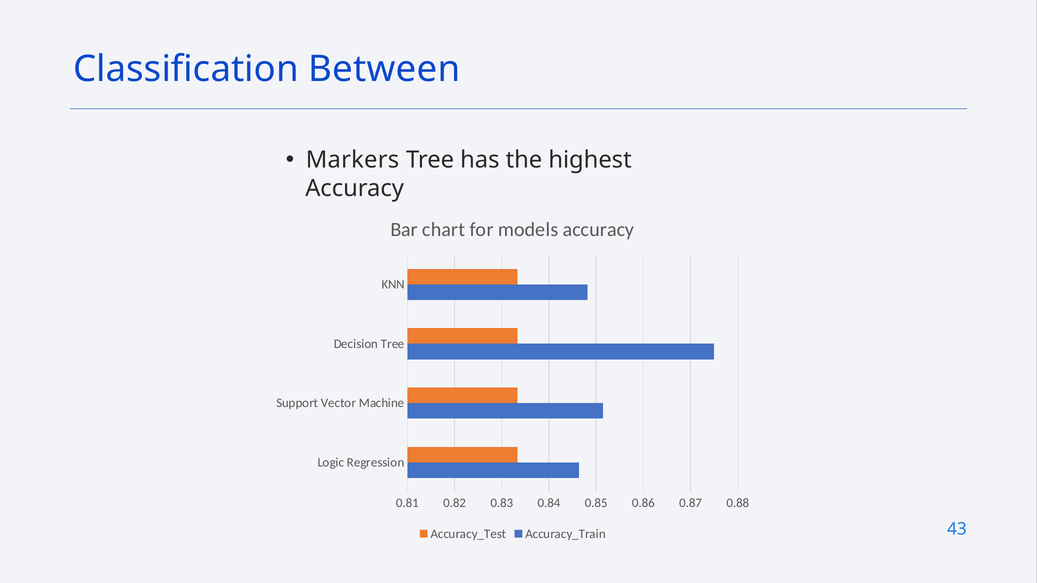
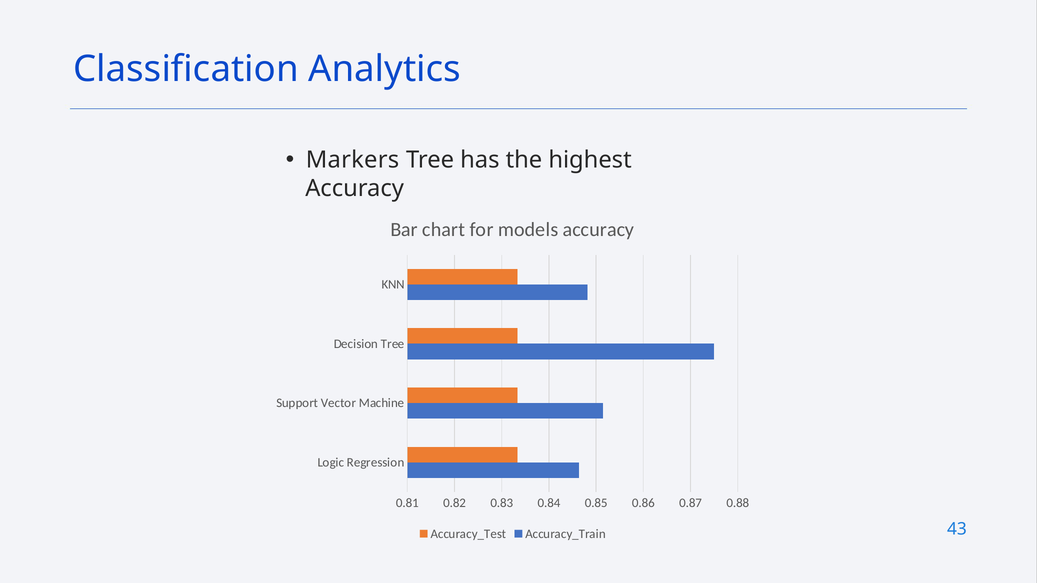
Between: Between -> Analytics (385, 69)
